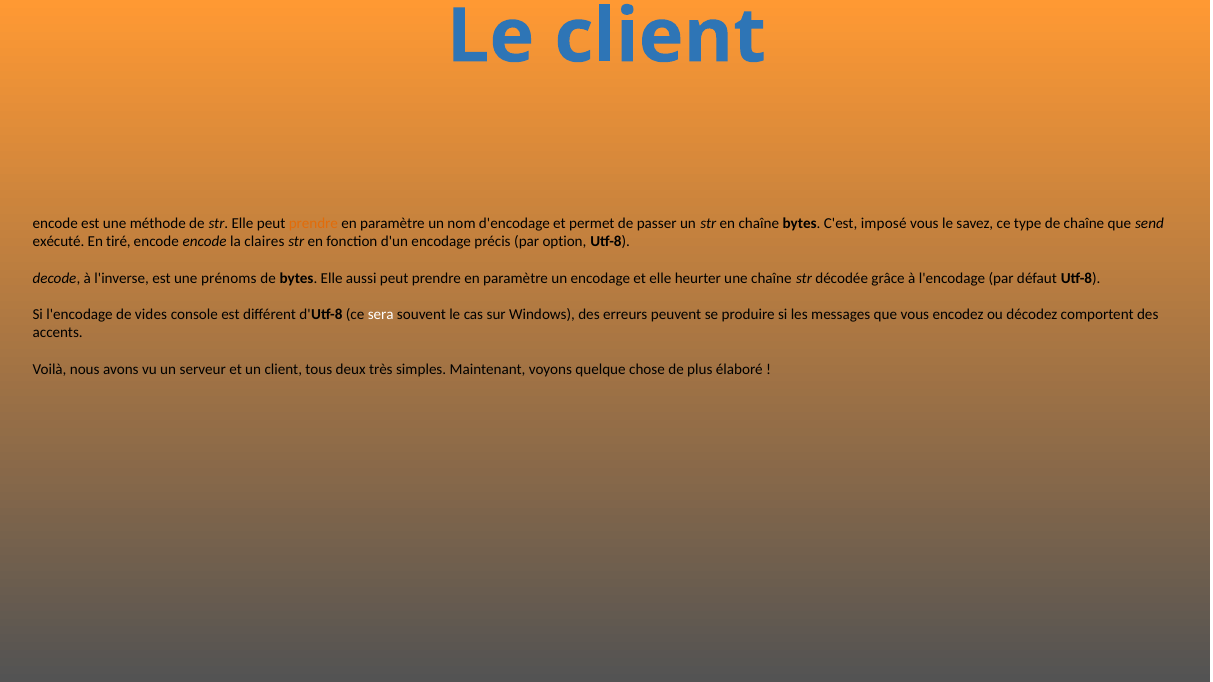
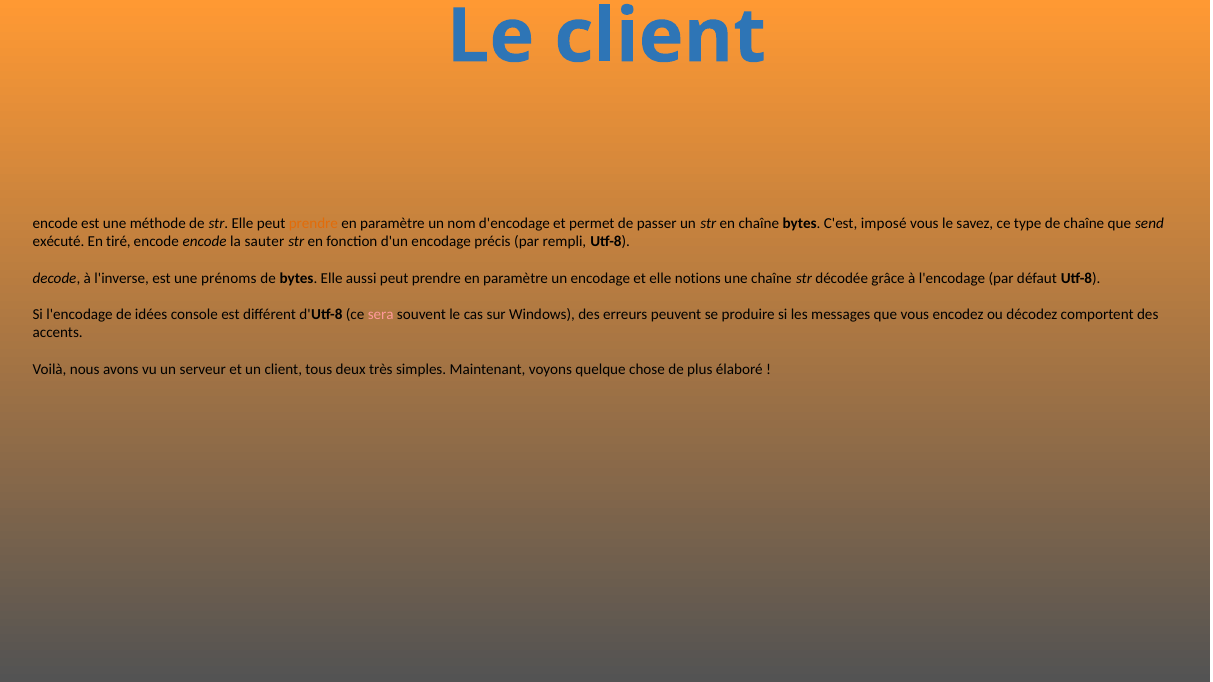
claires: claires -> sauter (264, 242)
option: option -> rempli (564, 242)
heurter: heurter -> notions (698, 278)
vides: vides -> idées (151, 315)
sera colour: white -> pink (381, 315)
